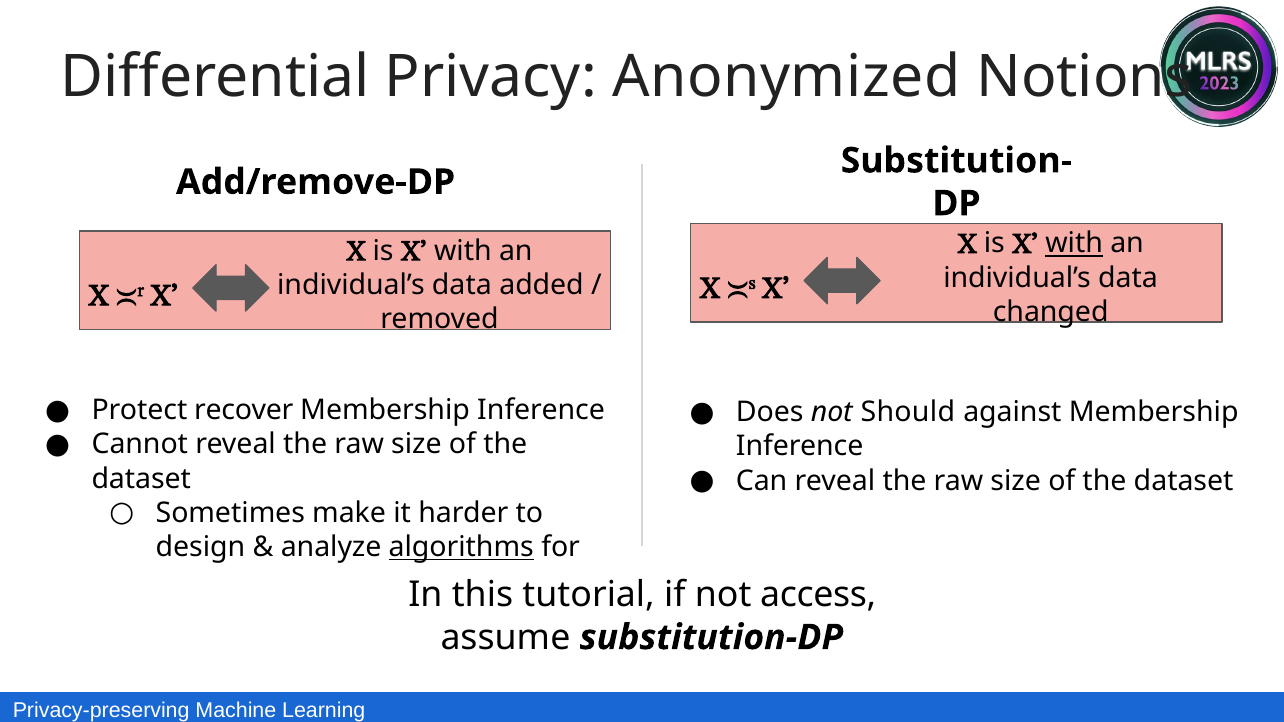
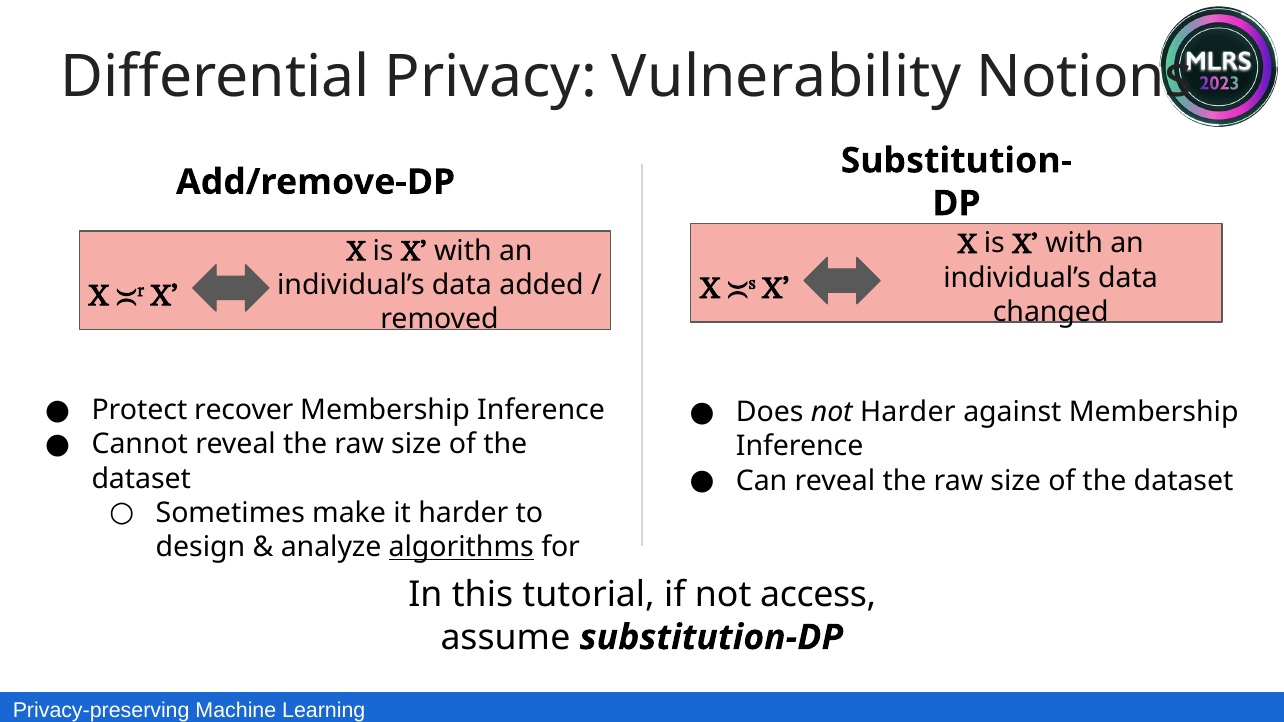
Anonymized: Anonymized -> Vulnerability (786, 77)
with underline: present -> none (1074, 243)
not Should: Should -> Harder (908, 412)
